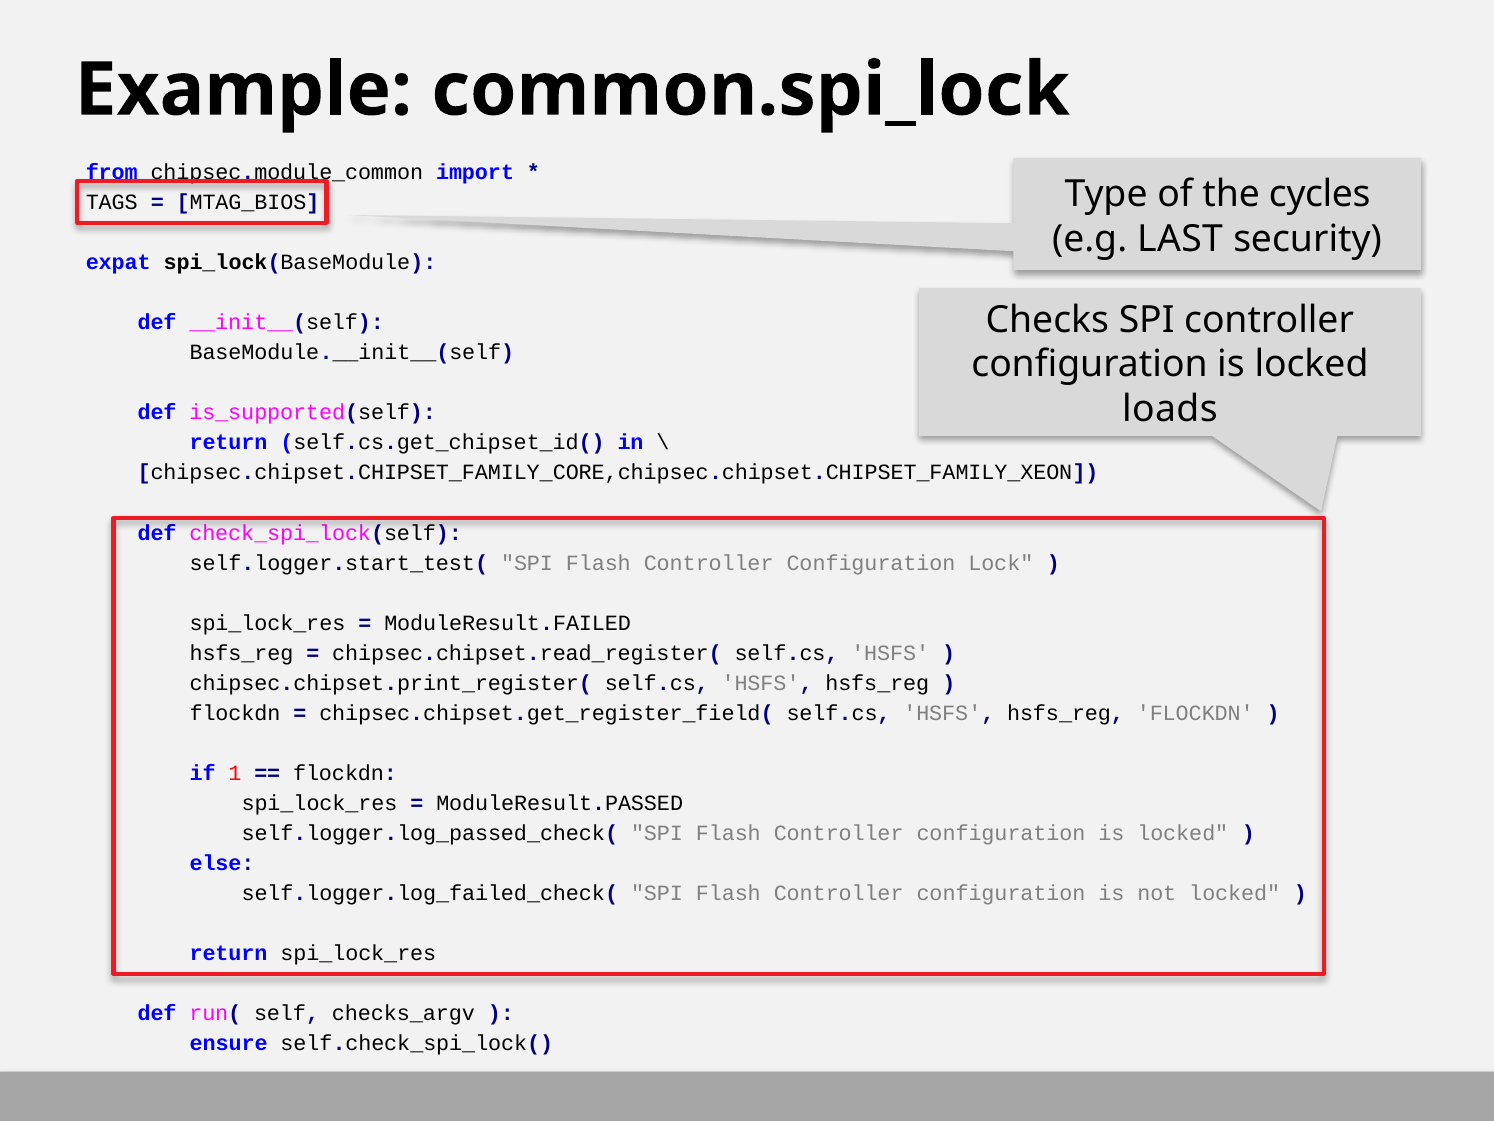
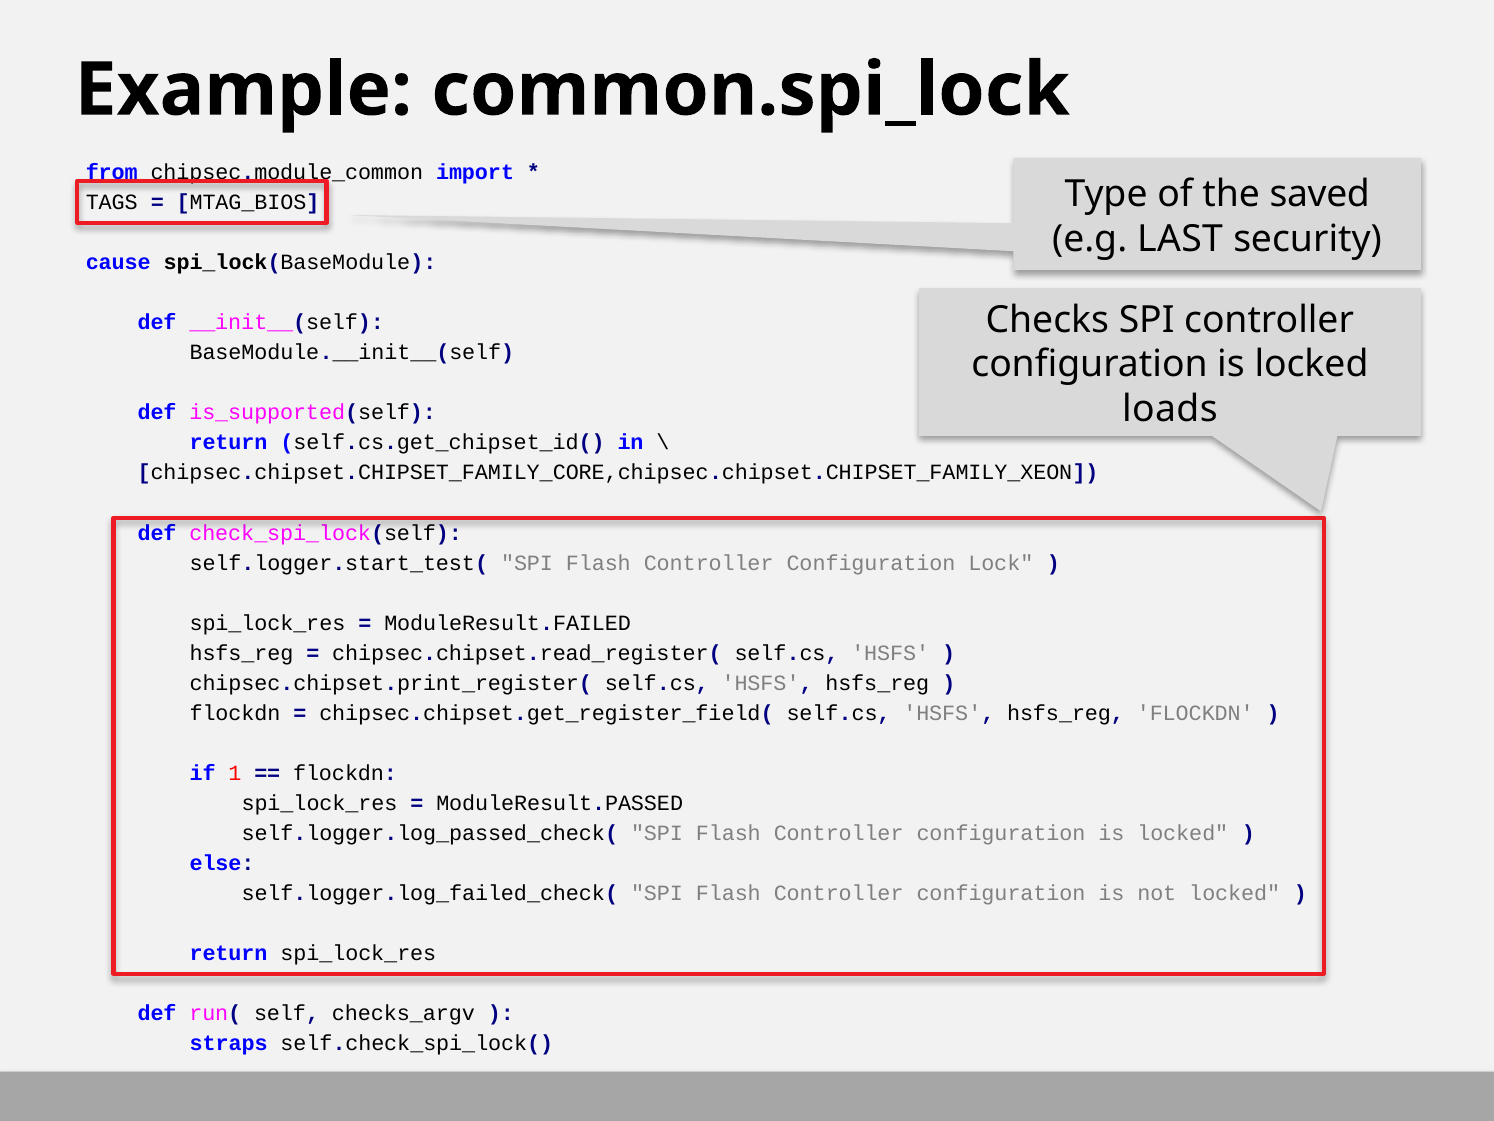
cycles: cycles -> saved (1320, 194)
expat: expat -> cause (118, 263)
ensure: ensure -> straps (229, 1043)
